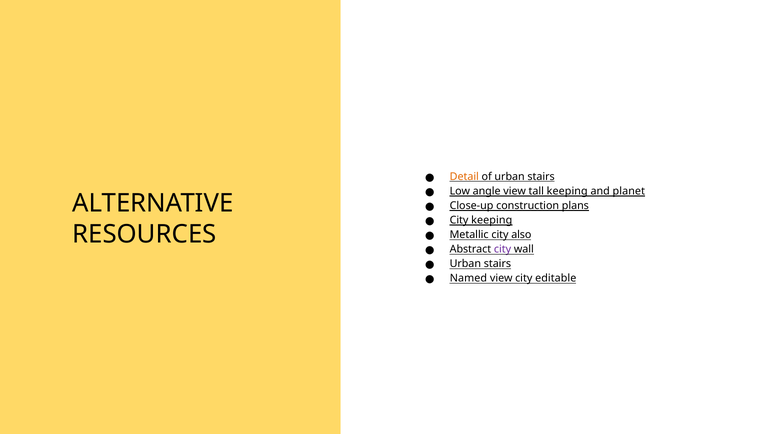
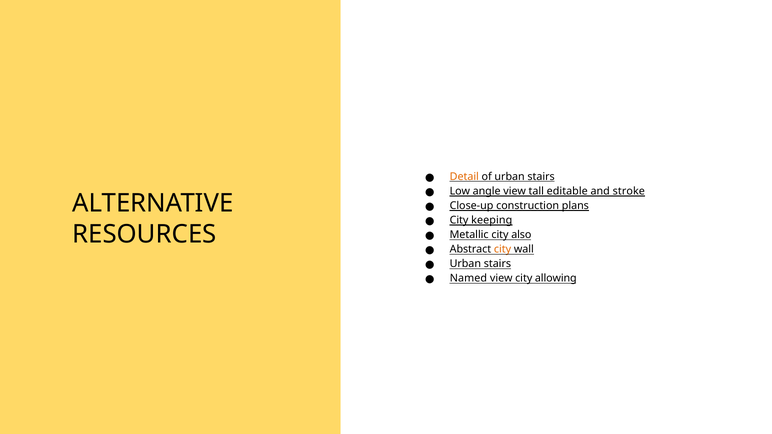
tall keeping: keeping -> editable (567, 191)
planet: planet -> stroke (629, 191)
city colour: purple -> orange (503, 249)
editable: editable -> allowing (556, 278)
